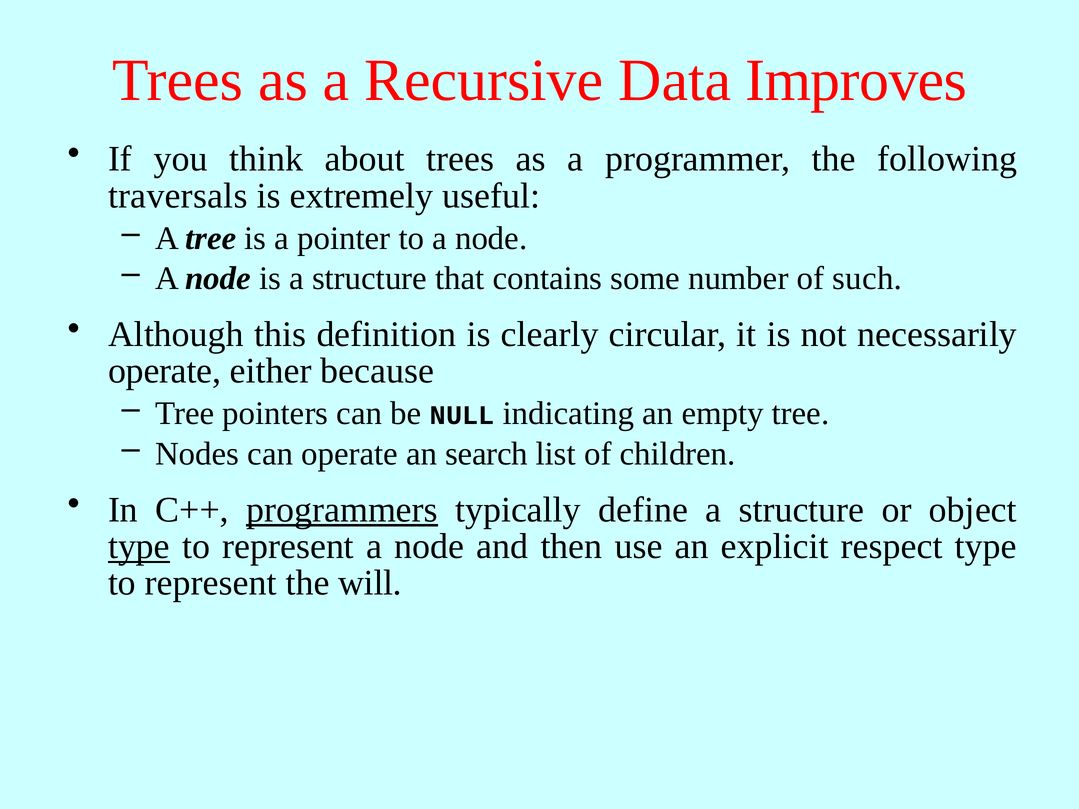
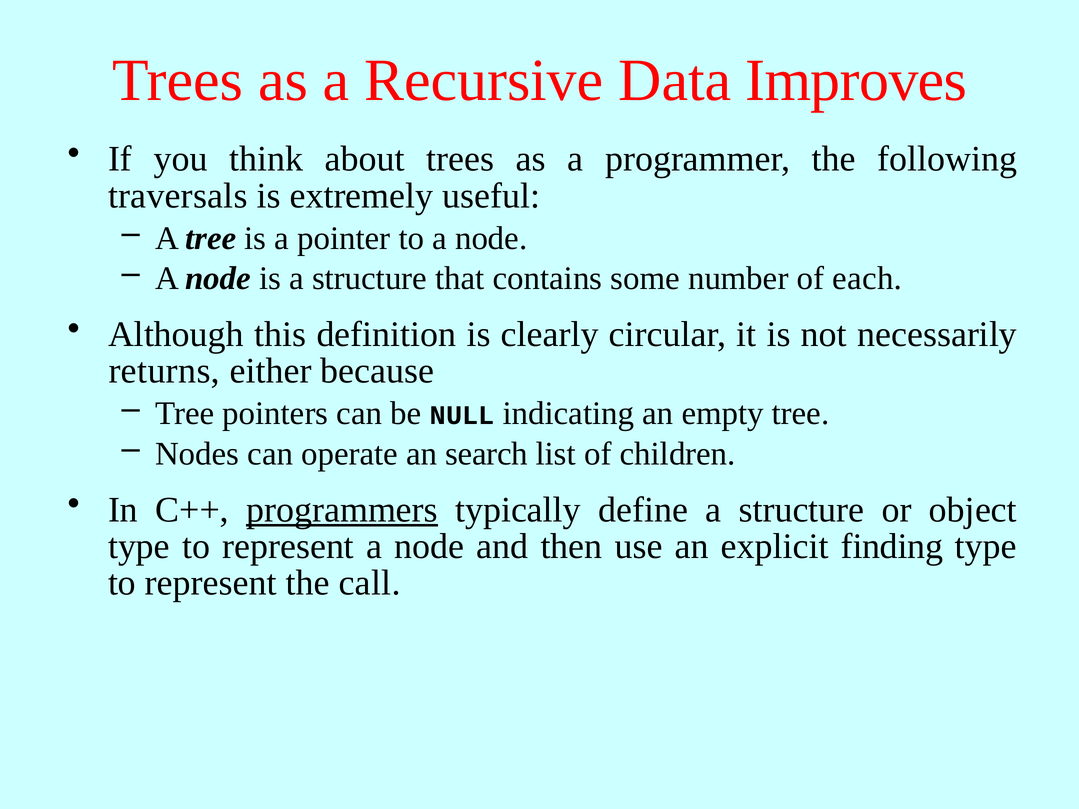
such: such -> each (867, 278)
operate: operate -> returns (164, 371)
type underline: present -> none (139, 547)
respect: respect -> finding (892, 547)
will: will -> call (370, 583)
